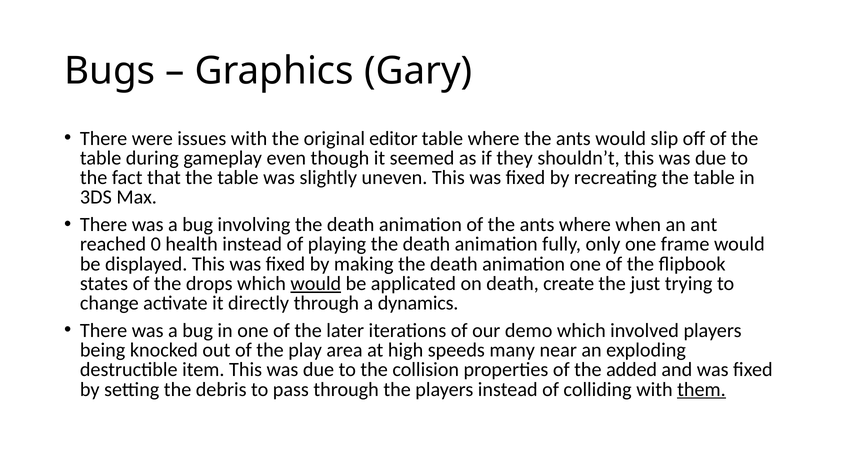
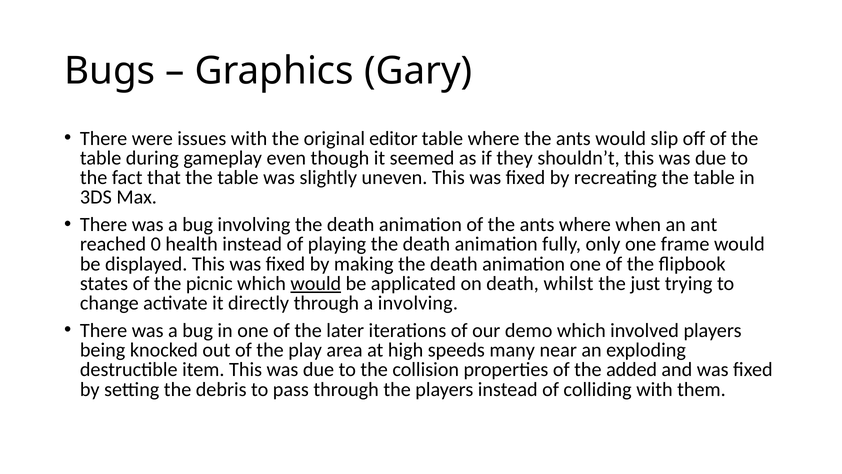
drops: drops -> picnic (209, 283)
create: create -> whilst (569, 283)
a dynamics: dynamics -> involving (418, 303)
them underline: present -> none (702, 389)
